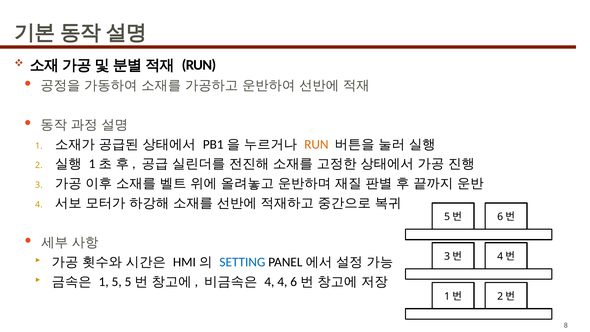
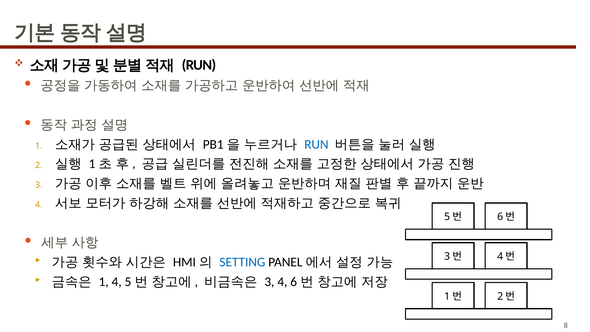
RUN colour: orange -> blue (316, 144)
1 5: 5 -> 4 (117, 282)
4: 4 -> 3 (269, 282)
